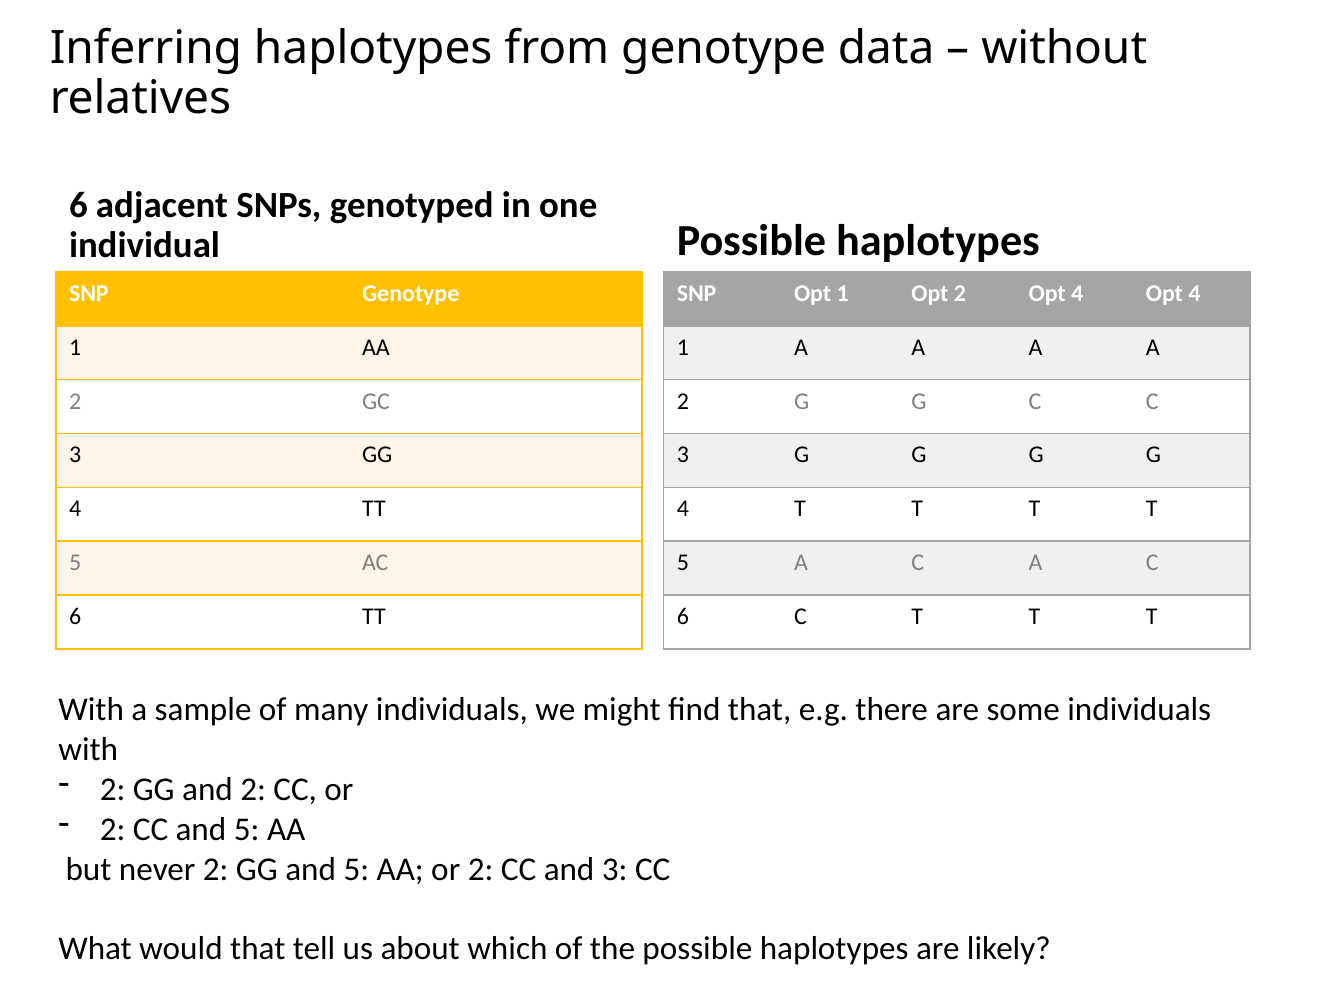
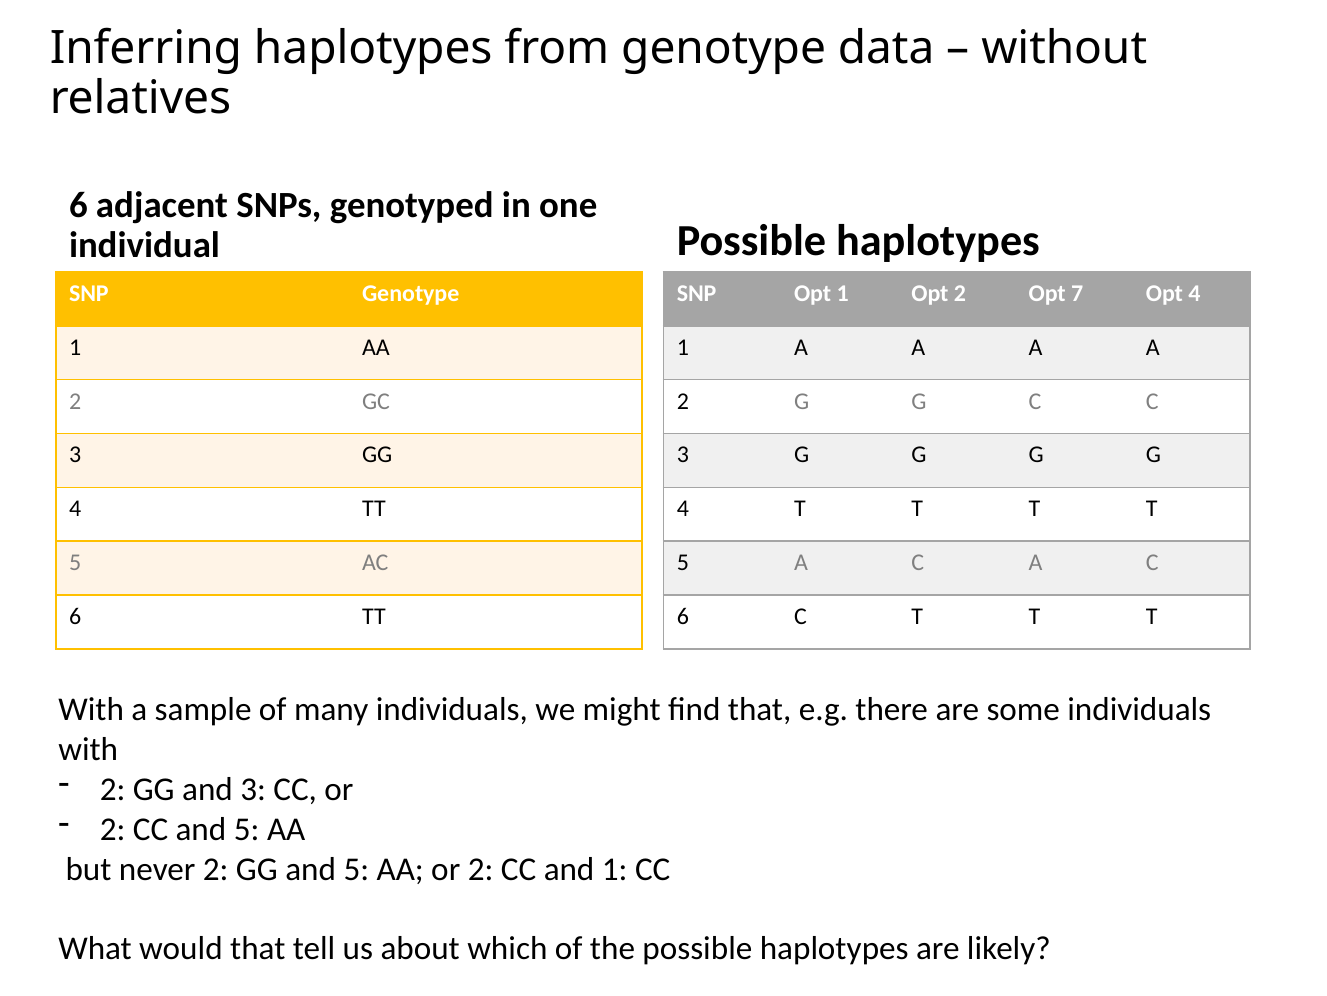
2 Opt 4: 4 -> 7 (1077, 293)
and 2: 2 -> 3 (253, 789)
and 3: 3 -> 1 (615, 868)
